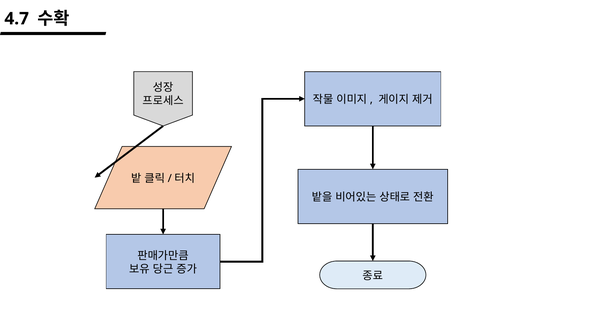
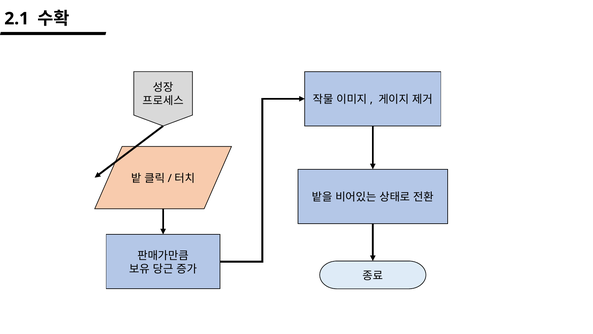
4.7: 4.7 -> 2.1 (17, 19)
